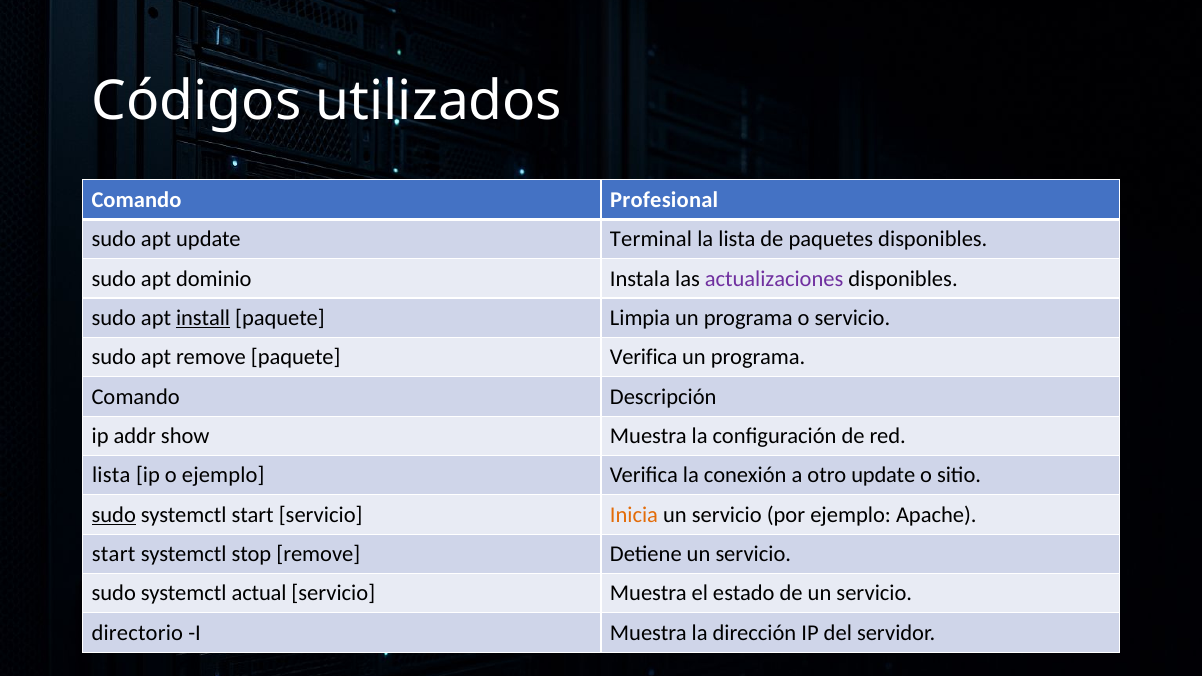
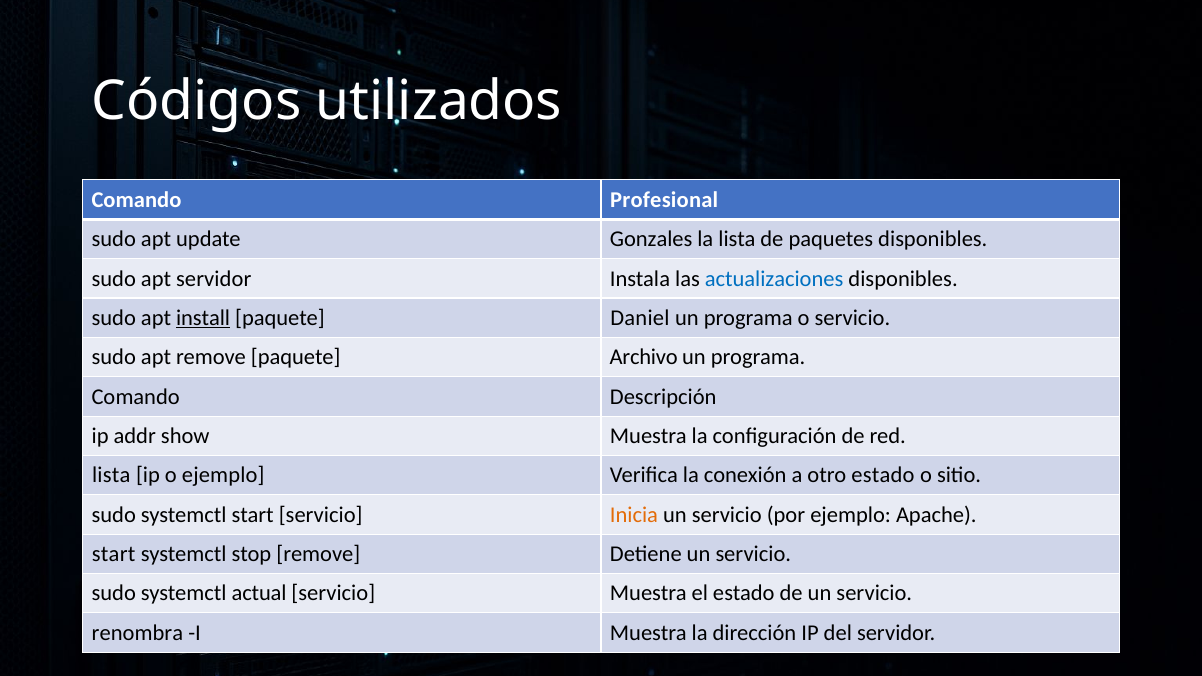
Terminal: Terminal -> Gonzales (651, 239)
apt dominio: dominio -> servidor (214, 279)
actualizaciones colour: purple -> blue (774, 279)
Limpia: Limpia -> Daniel (640, 318)
paquete Verifica: Verifica -> Archivo (644, 357)
otro update: update -> estado (883, 475)
sudo underline: present -> none (114, 515)
directorio: directorio -> renombra (137, 633)
